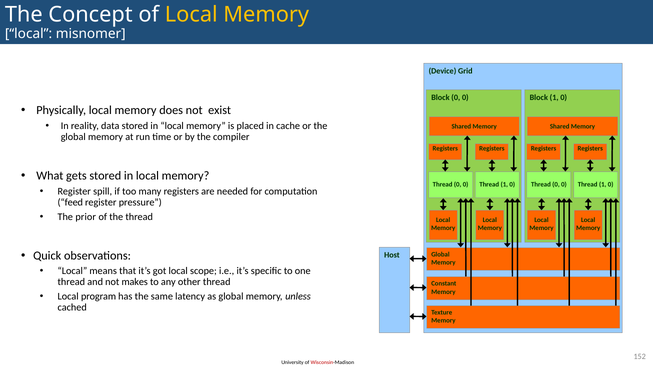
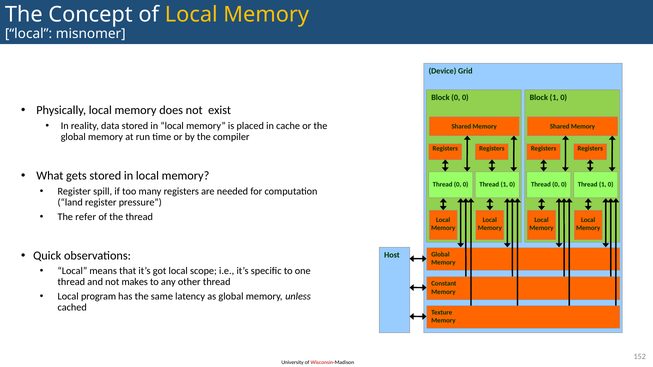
feed: feed -> land (70, 202)
prior: prior -> refer (86, 217)
